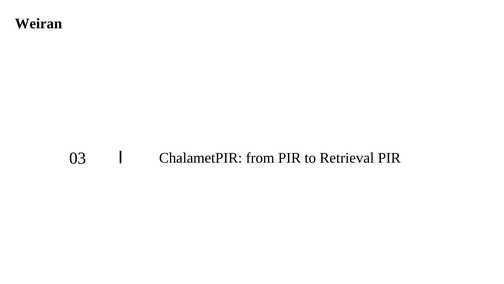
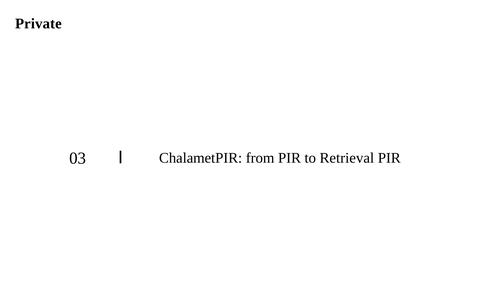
Weiran: Weiran -> Private (38, 24)
